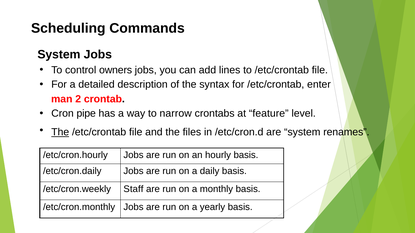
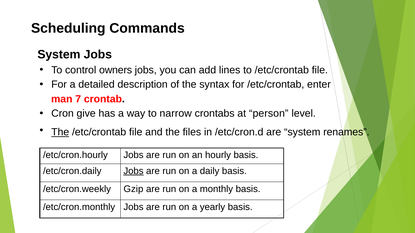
2: 2 -> 7 (78, 99)
pipe: pipe -> give (86, 114)
feature: feature -> person (269, 114)
Jobs underline: none -> present (133, 171)
Staff: Staff -> Gzip (133, 189)
